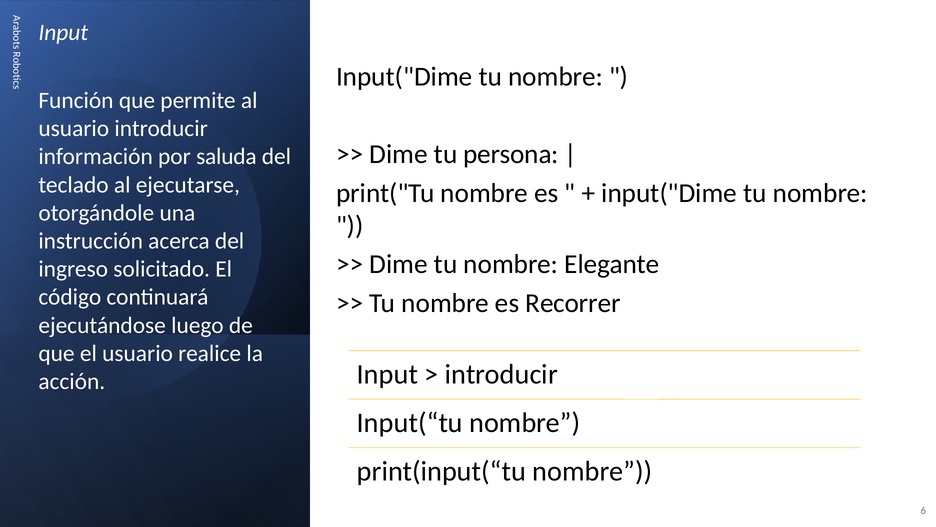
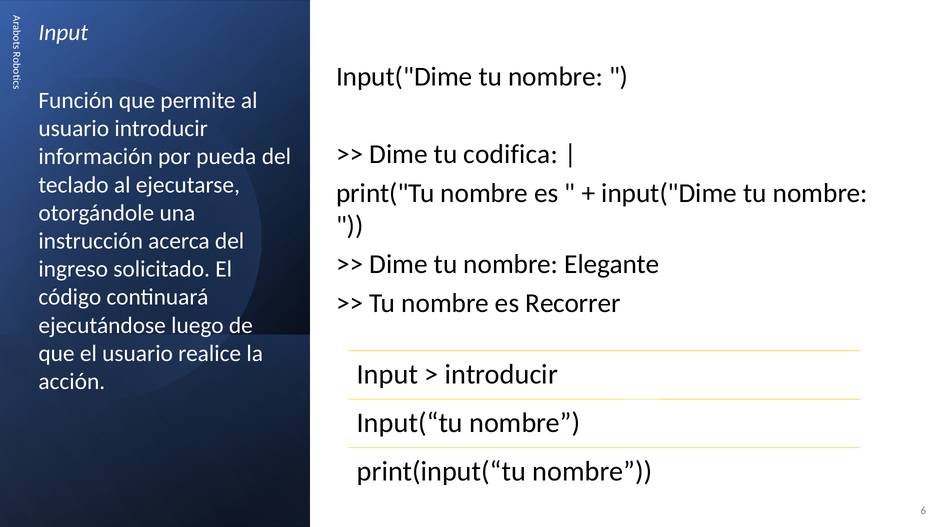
persona: persona -> codifica (511, 154)
saluda: saluda -> pueda (226, 157)
